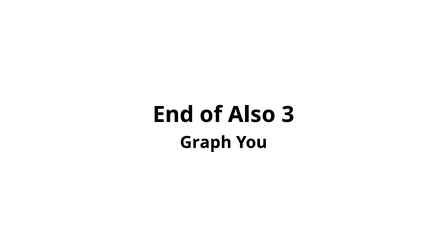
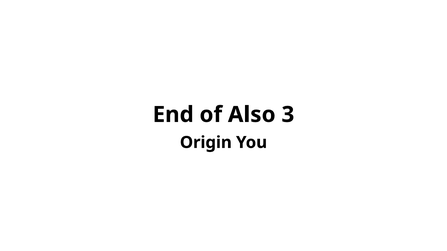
Graph: Graph -> Origin (206, 143)
